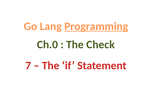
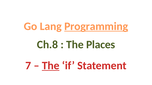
Ch.0: Ch.0 -> Ch.8 (47, 45)
Check: Check -> Places (101, 45)
The underline: none -> present (51, 66)
